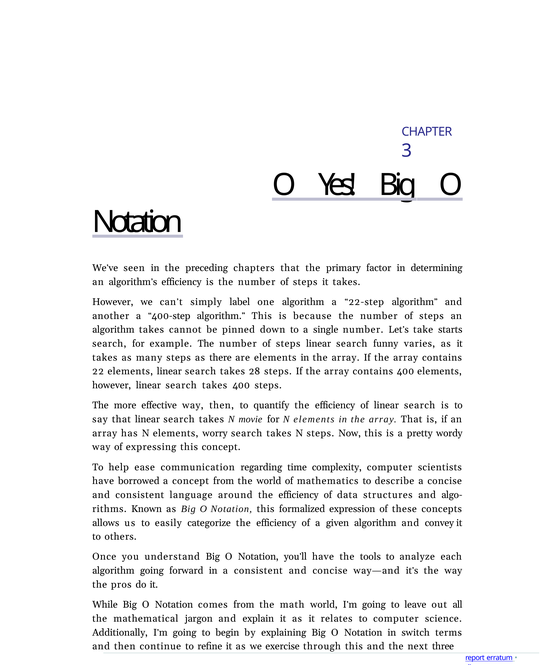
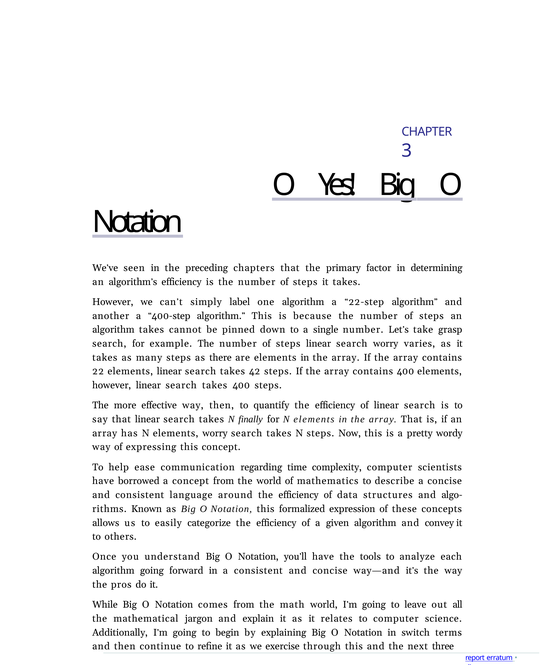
starts: starts -> grasp (450, 330)
search funny: funny -> worry (386, 343)
28: 28 -> 42 (255, 371)
movie: movie -> finally (251, 419)
